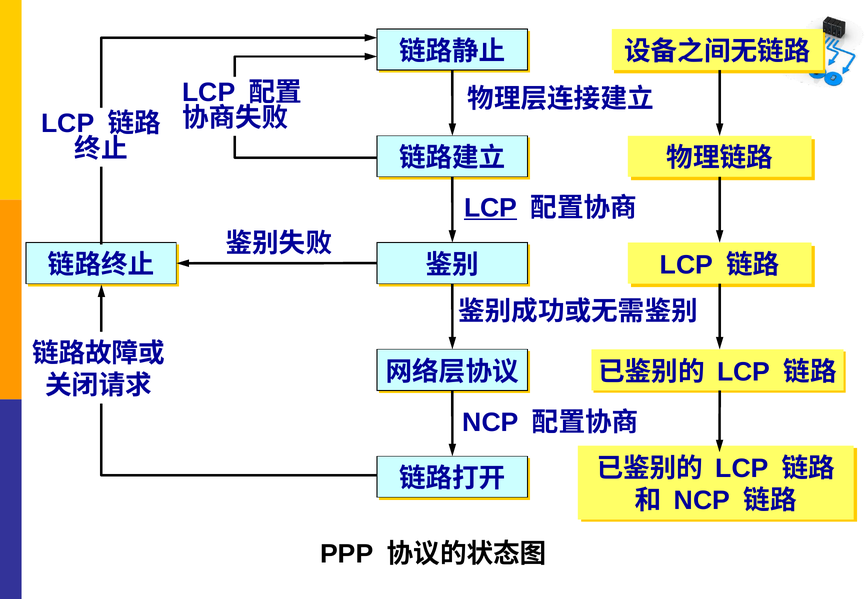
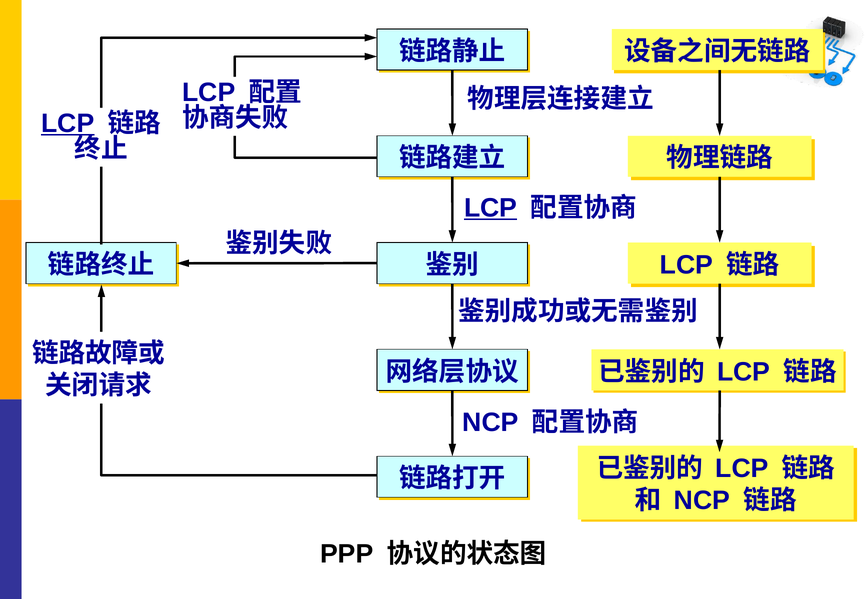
LCP underline: none -> present (68, 123)
